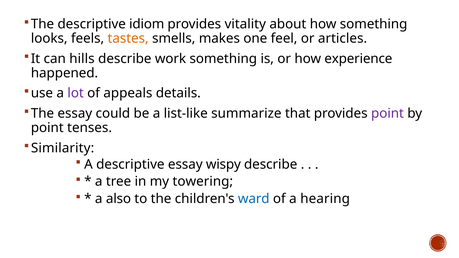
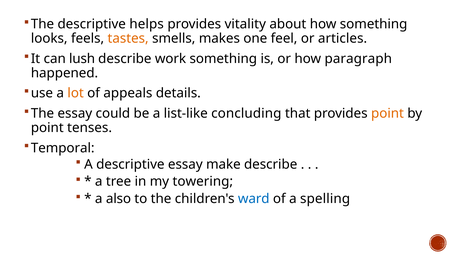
idiom: idiom -> helps (147, 24)
hills: hills -> lush (82, 59)
experience: experience -> paragraph (358, 59)
lot colour: purple -> orange (76, 93)
summarize: summarize -> concluding (246, 113)
point colour: purple -> orange (387, 113)
Similarity: Similarity -> Temporal (63, 148)
wispy: wispy -> make (223, 164)
hearing: hearing -> spelling (325, 199)
